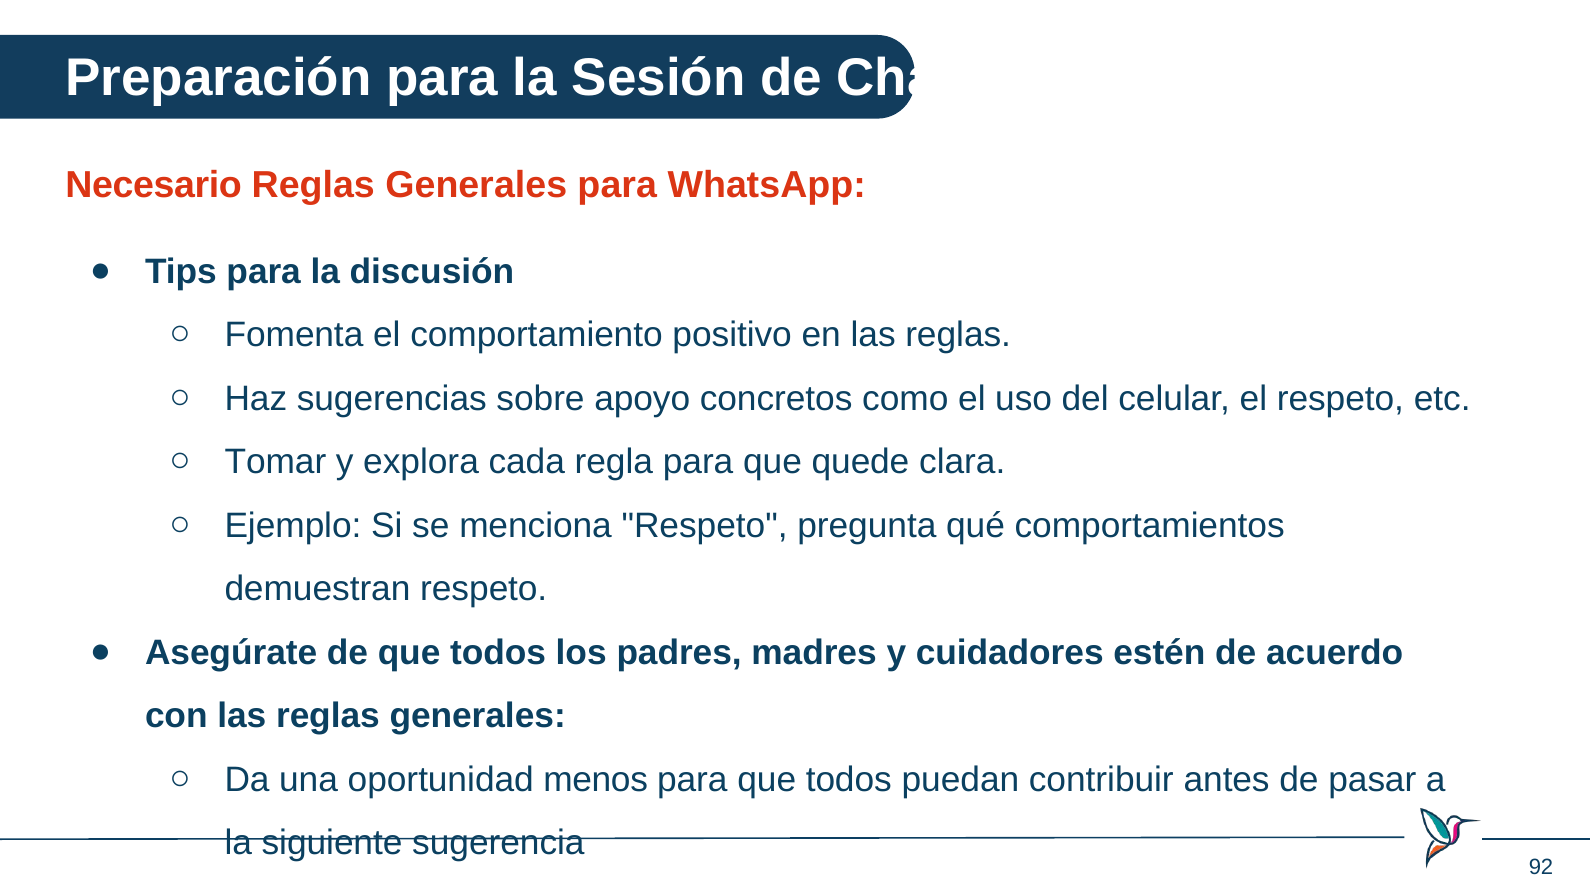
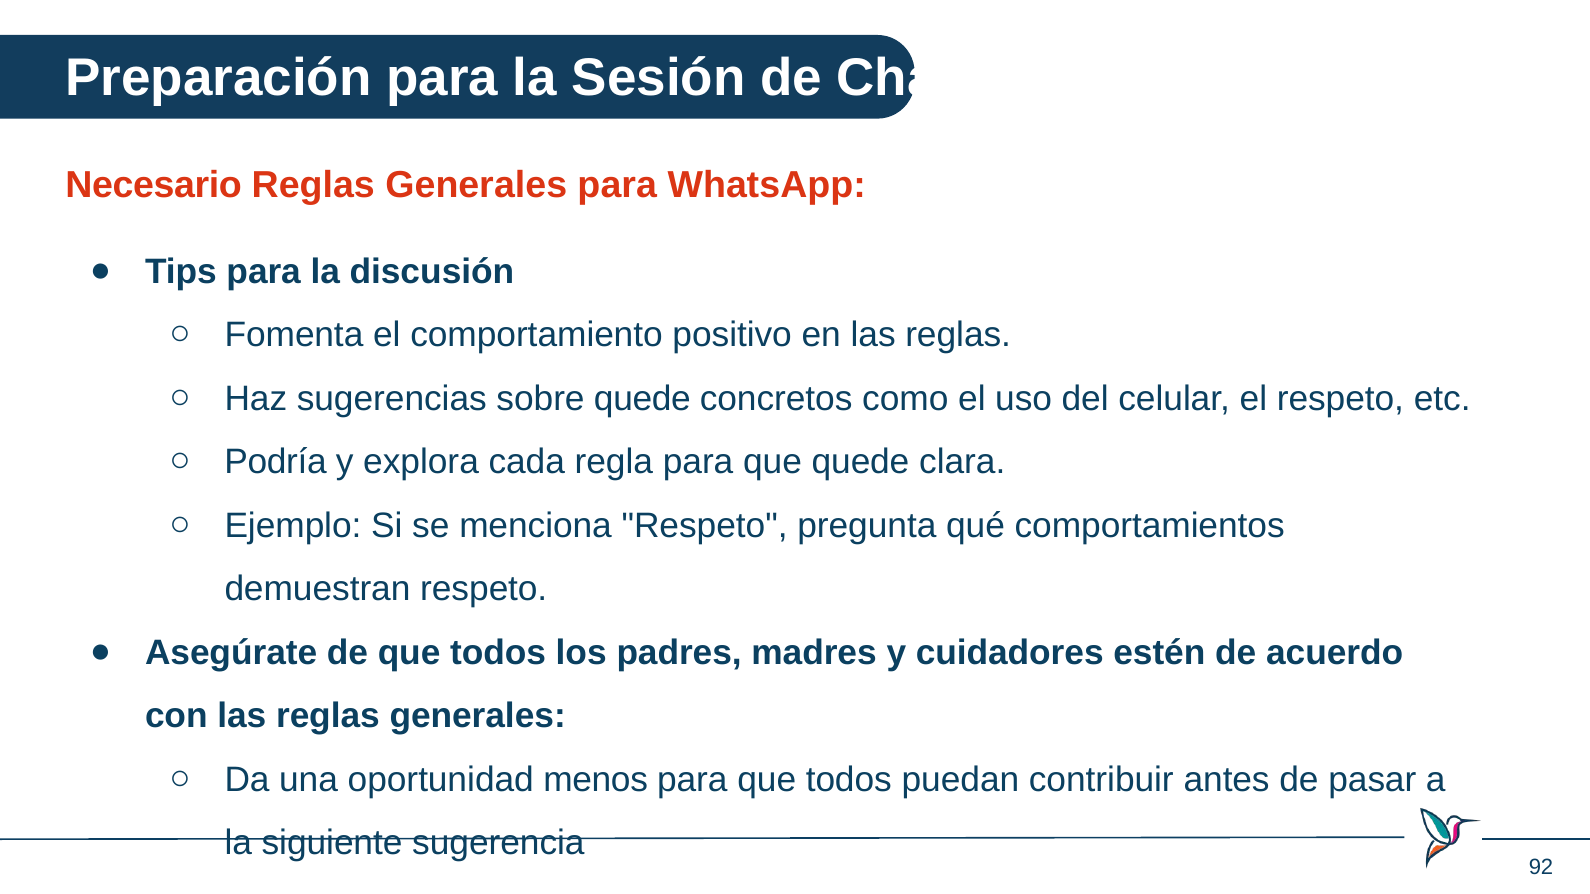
sobre apoyo: apoyo -> quede (642, 399)
Tomar: Tomar -> Podría (276, 462)
